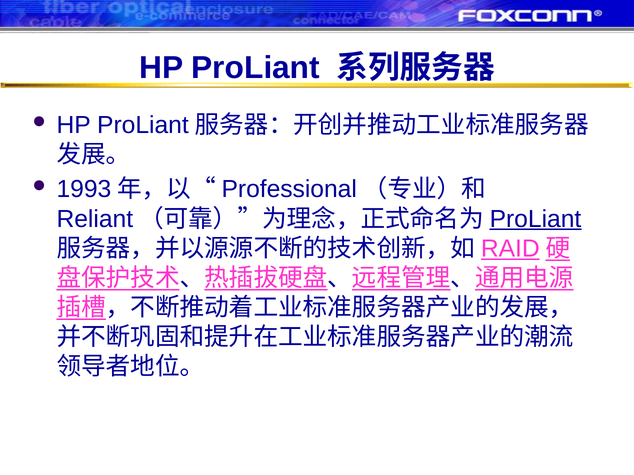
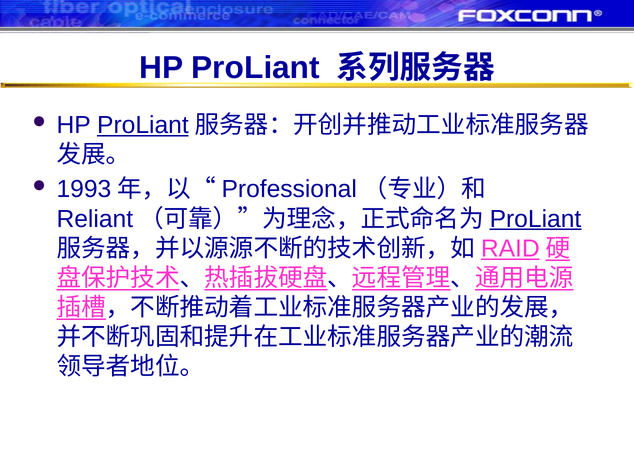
ProLiant underline: none -> present (143, 125)
